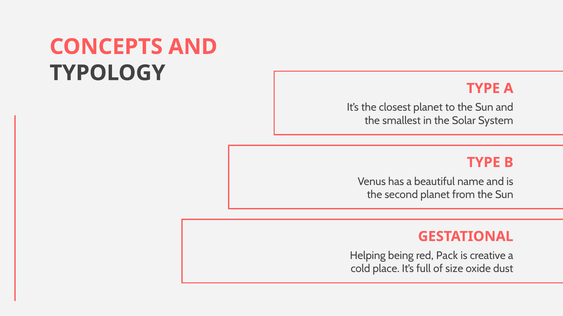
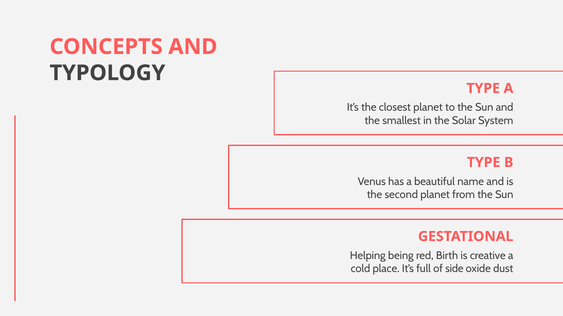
Pack: Pack -> Birth (447, 256)
size: size -> side (454, 269)
